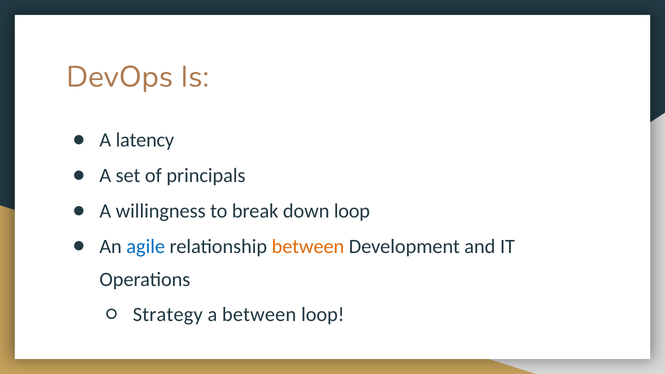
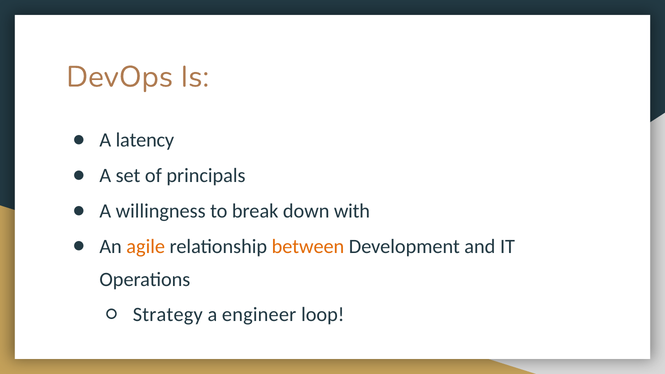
down loop: loop -> with (352, 211)
agile colour: blue -> orange (146, 246)
a between: between -> engineer (259, 315)
